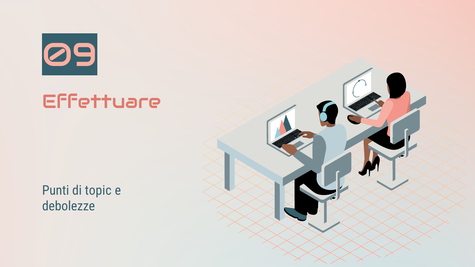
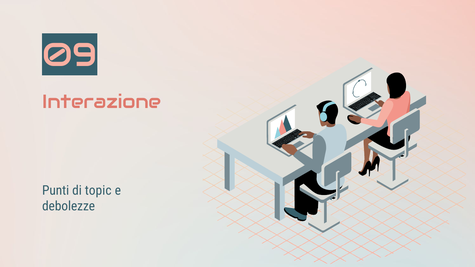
Effettuare: Effettuare -> Interazione (102, 102)
